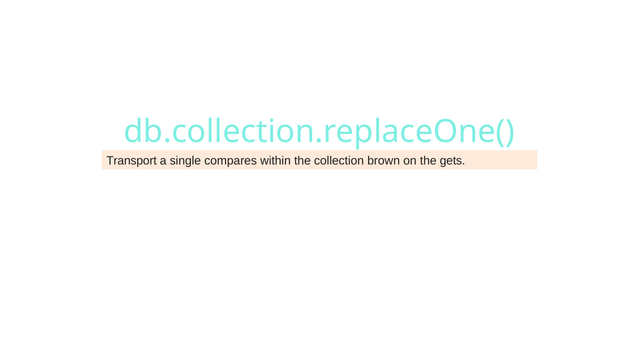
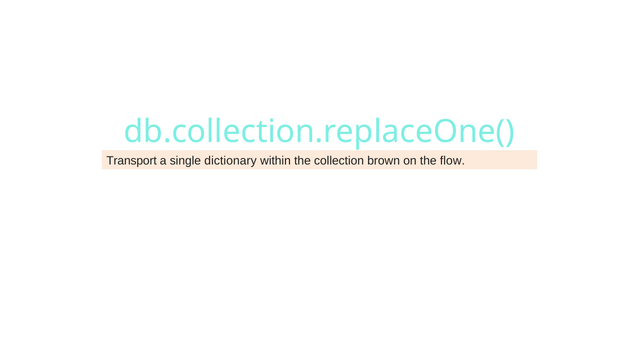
compares: compares -> dictionary (231, 160)
gets: gets -> flow (452, 160)
